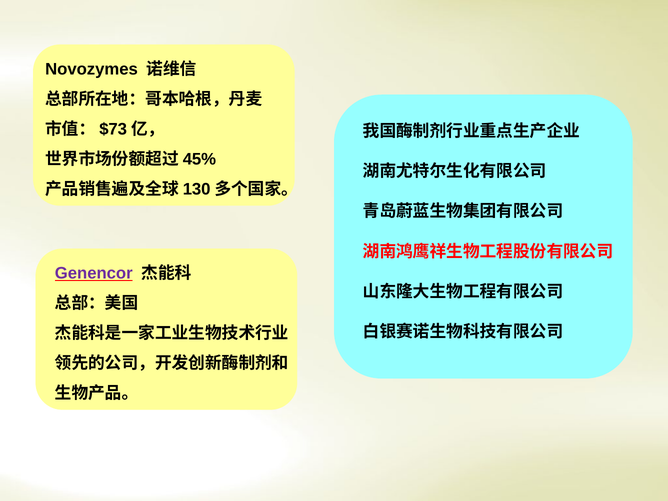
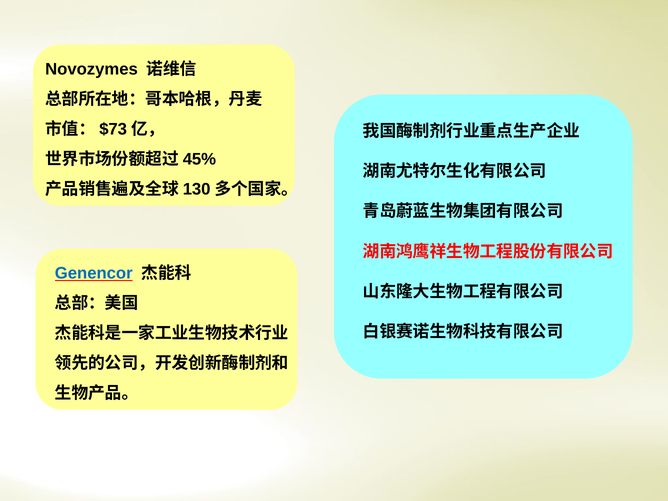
Genencor colour: purple -> blue (94, 273)
